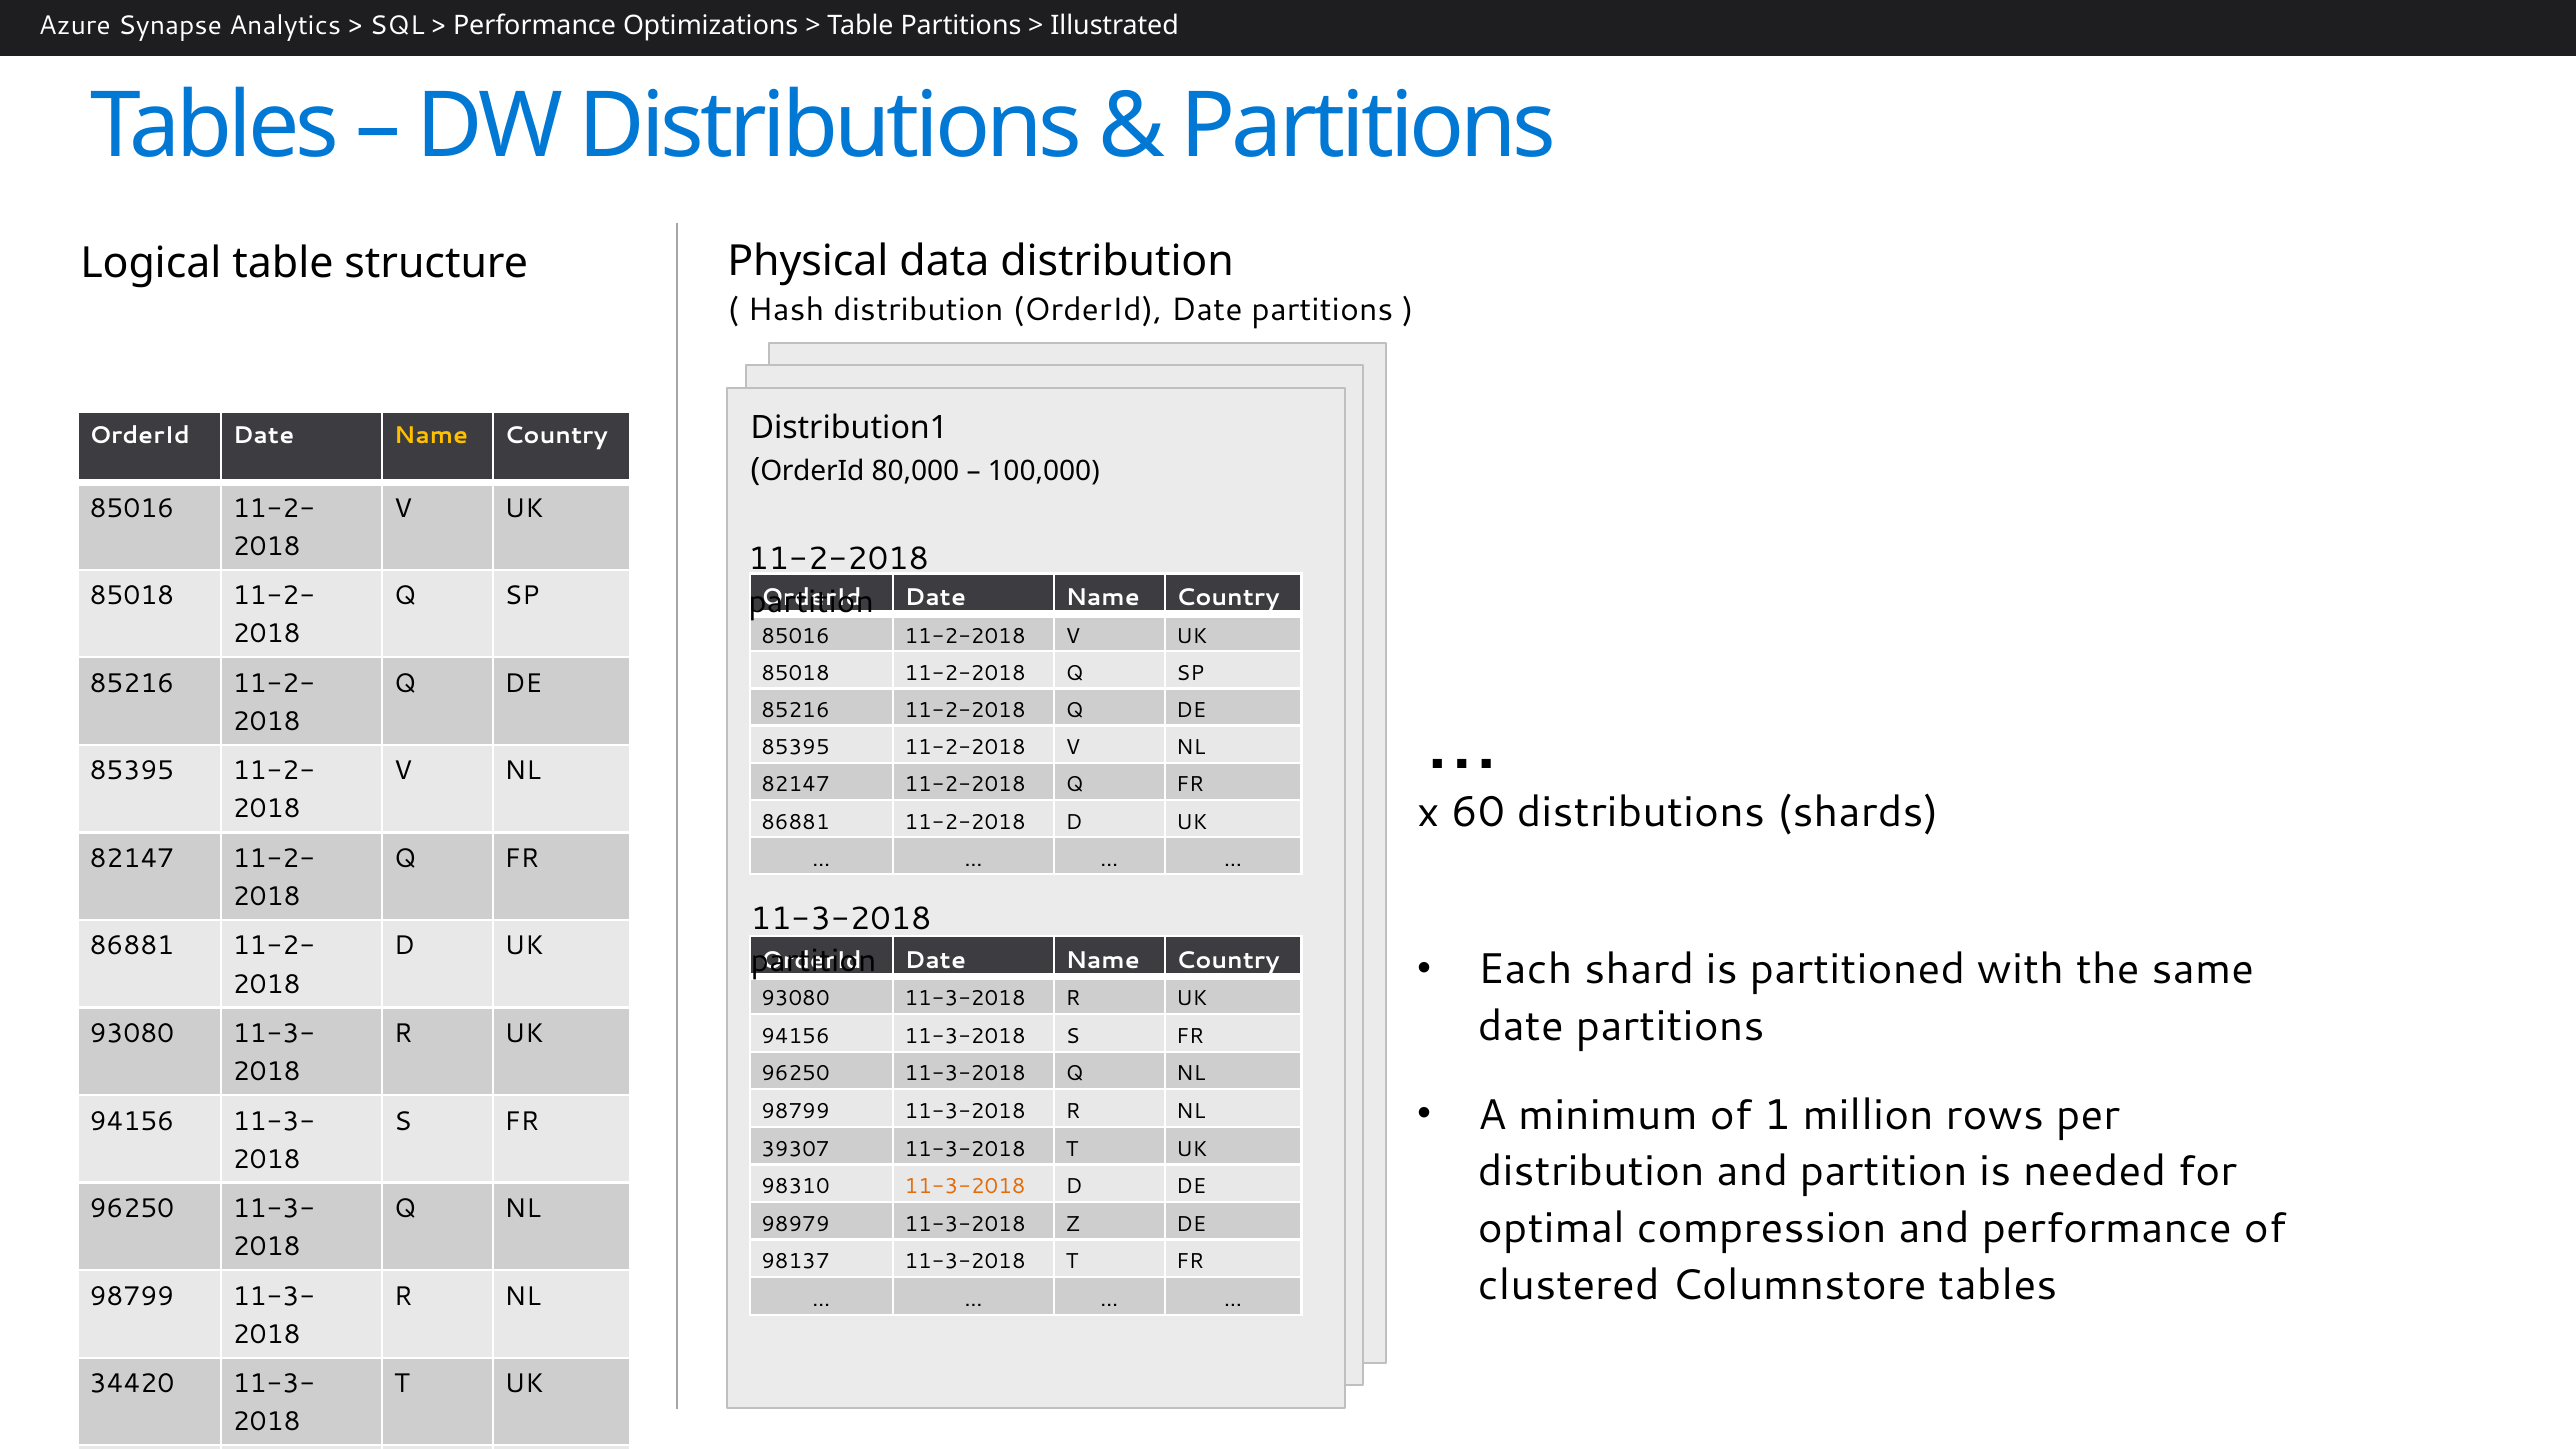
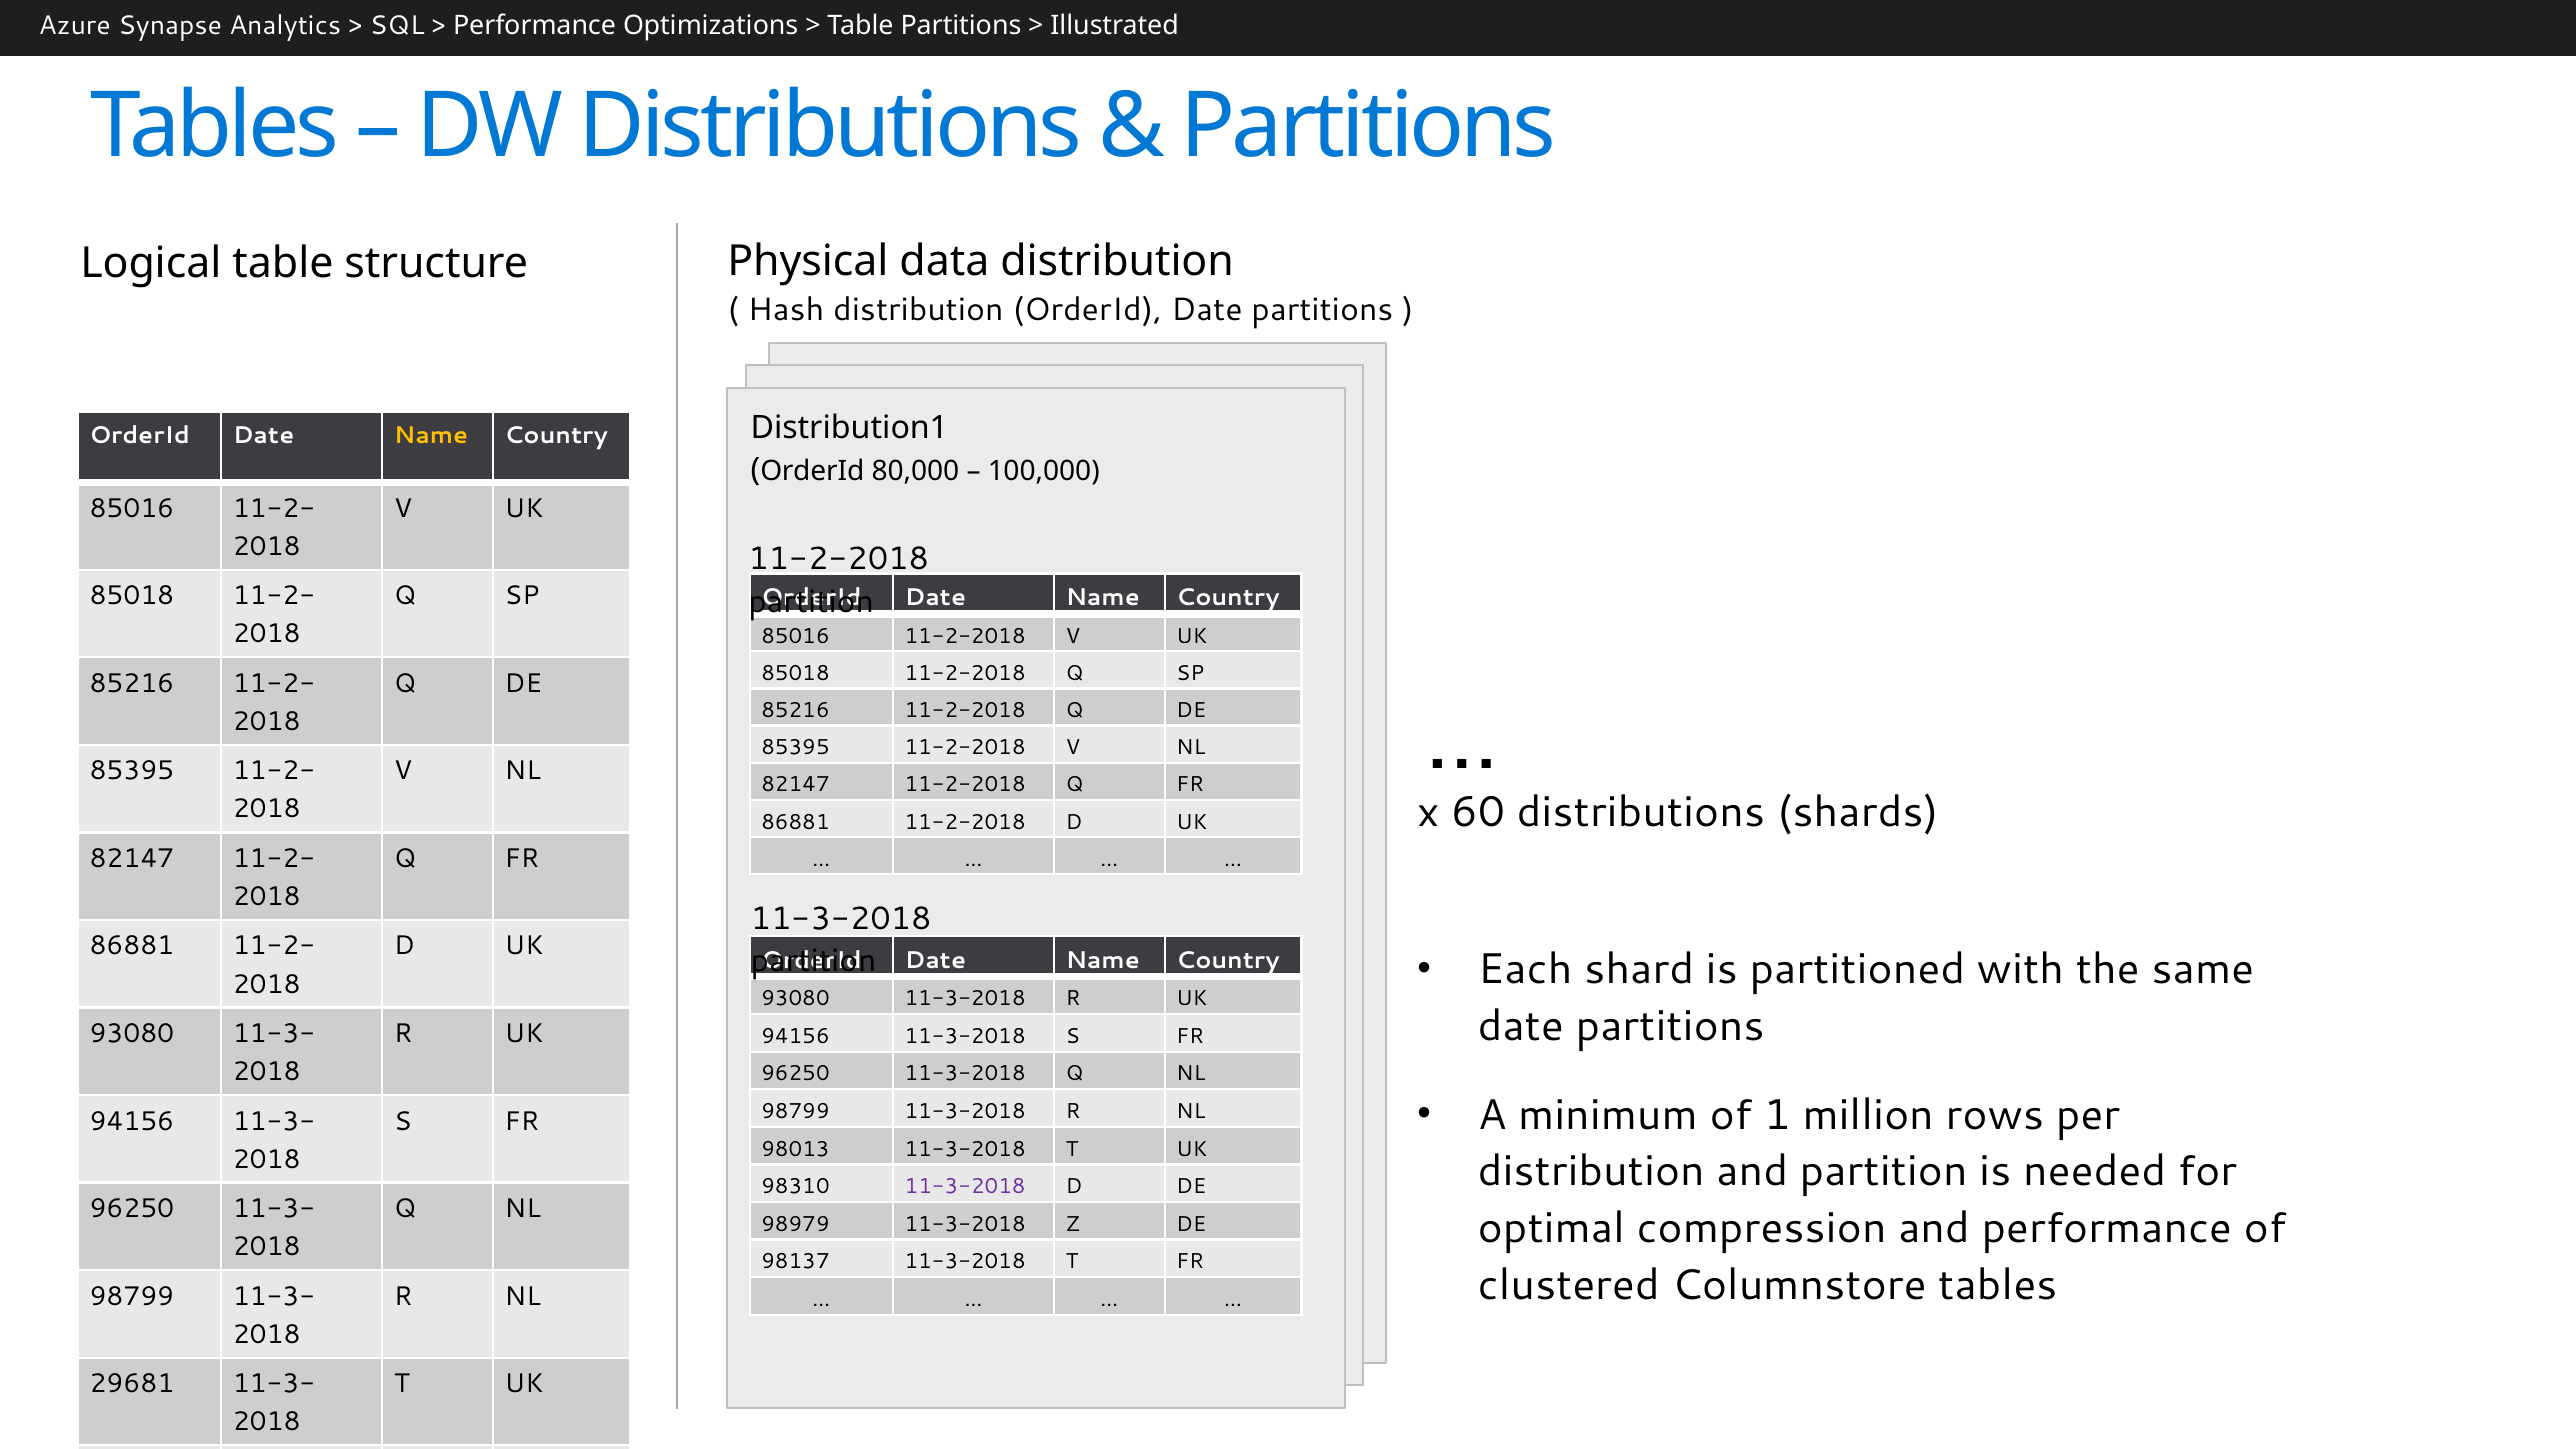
39307: 39307 -> 98013 (795, 1149)
11-3-2018 colour: orange -> purple (965, 1187)
34420: 34420 -> 29681 (132, 1384)
